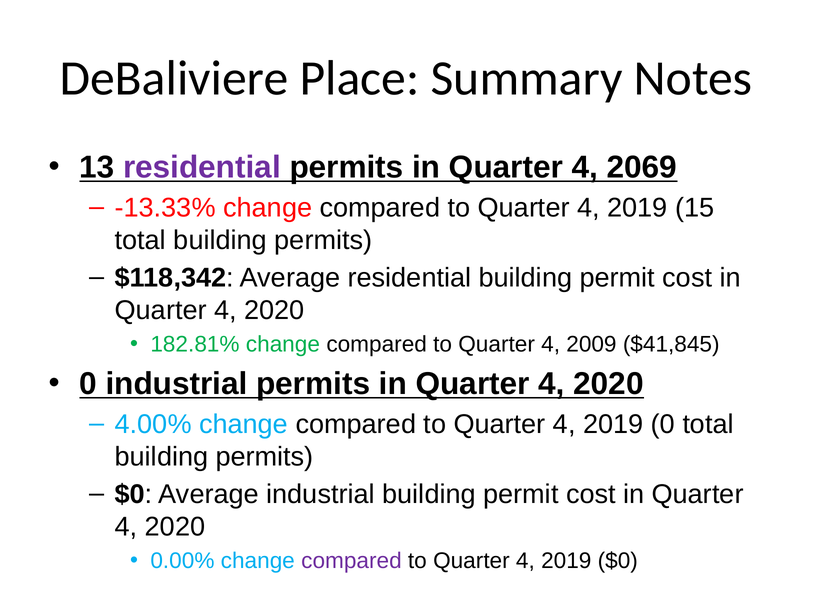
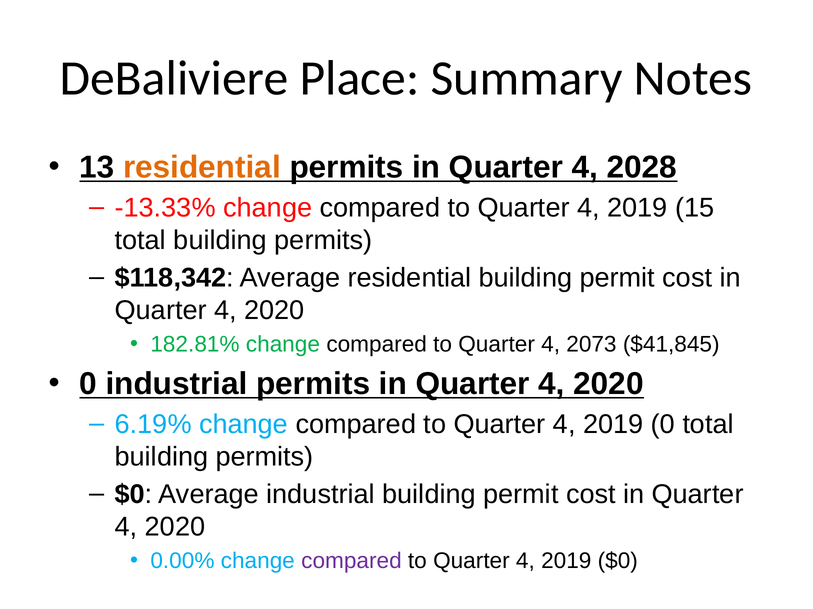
residential colour: purple -> orange (202, 168)
2069: 2069 -> 2028 (642, 168)
2009: 2009 -> 2073 (591, 345)
4.00%: 4.00% -> 6.19% (153, 425)
